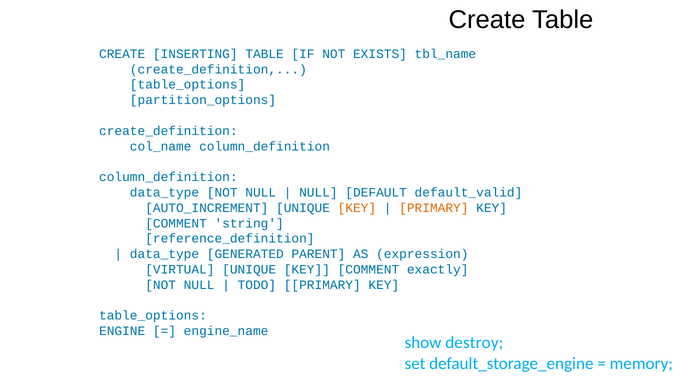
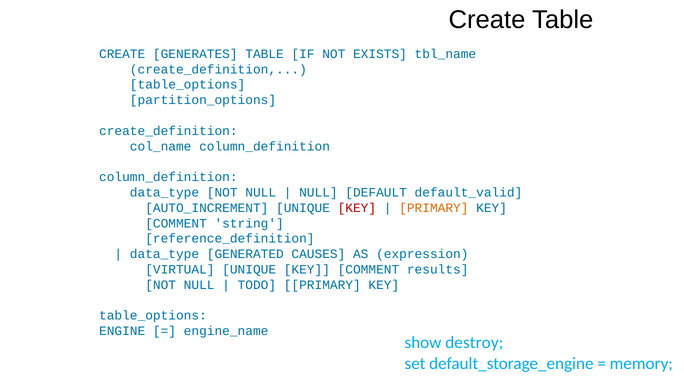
INSERTING: INSERTING -> GENERATES (195, 54)
KEY colour: orange -> red (357, 208)
PARENT: PARENT -> CAUSES (318, 254)
exactly: exactly -> results (438, 269)
